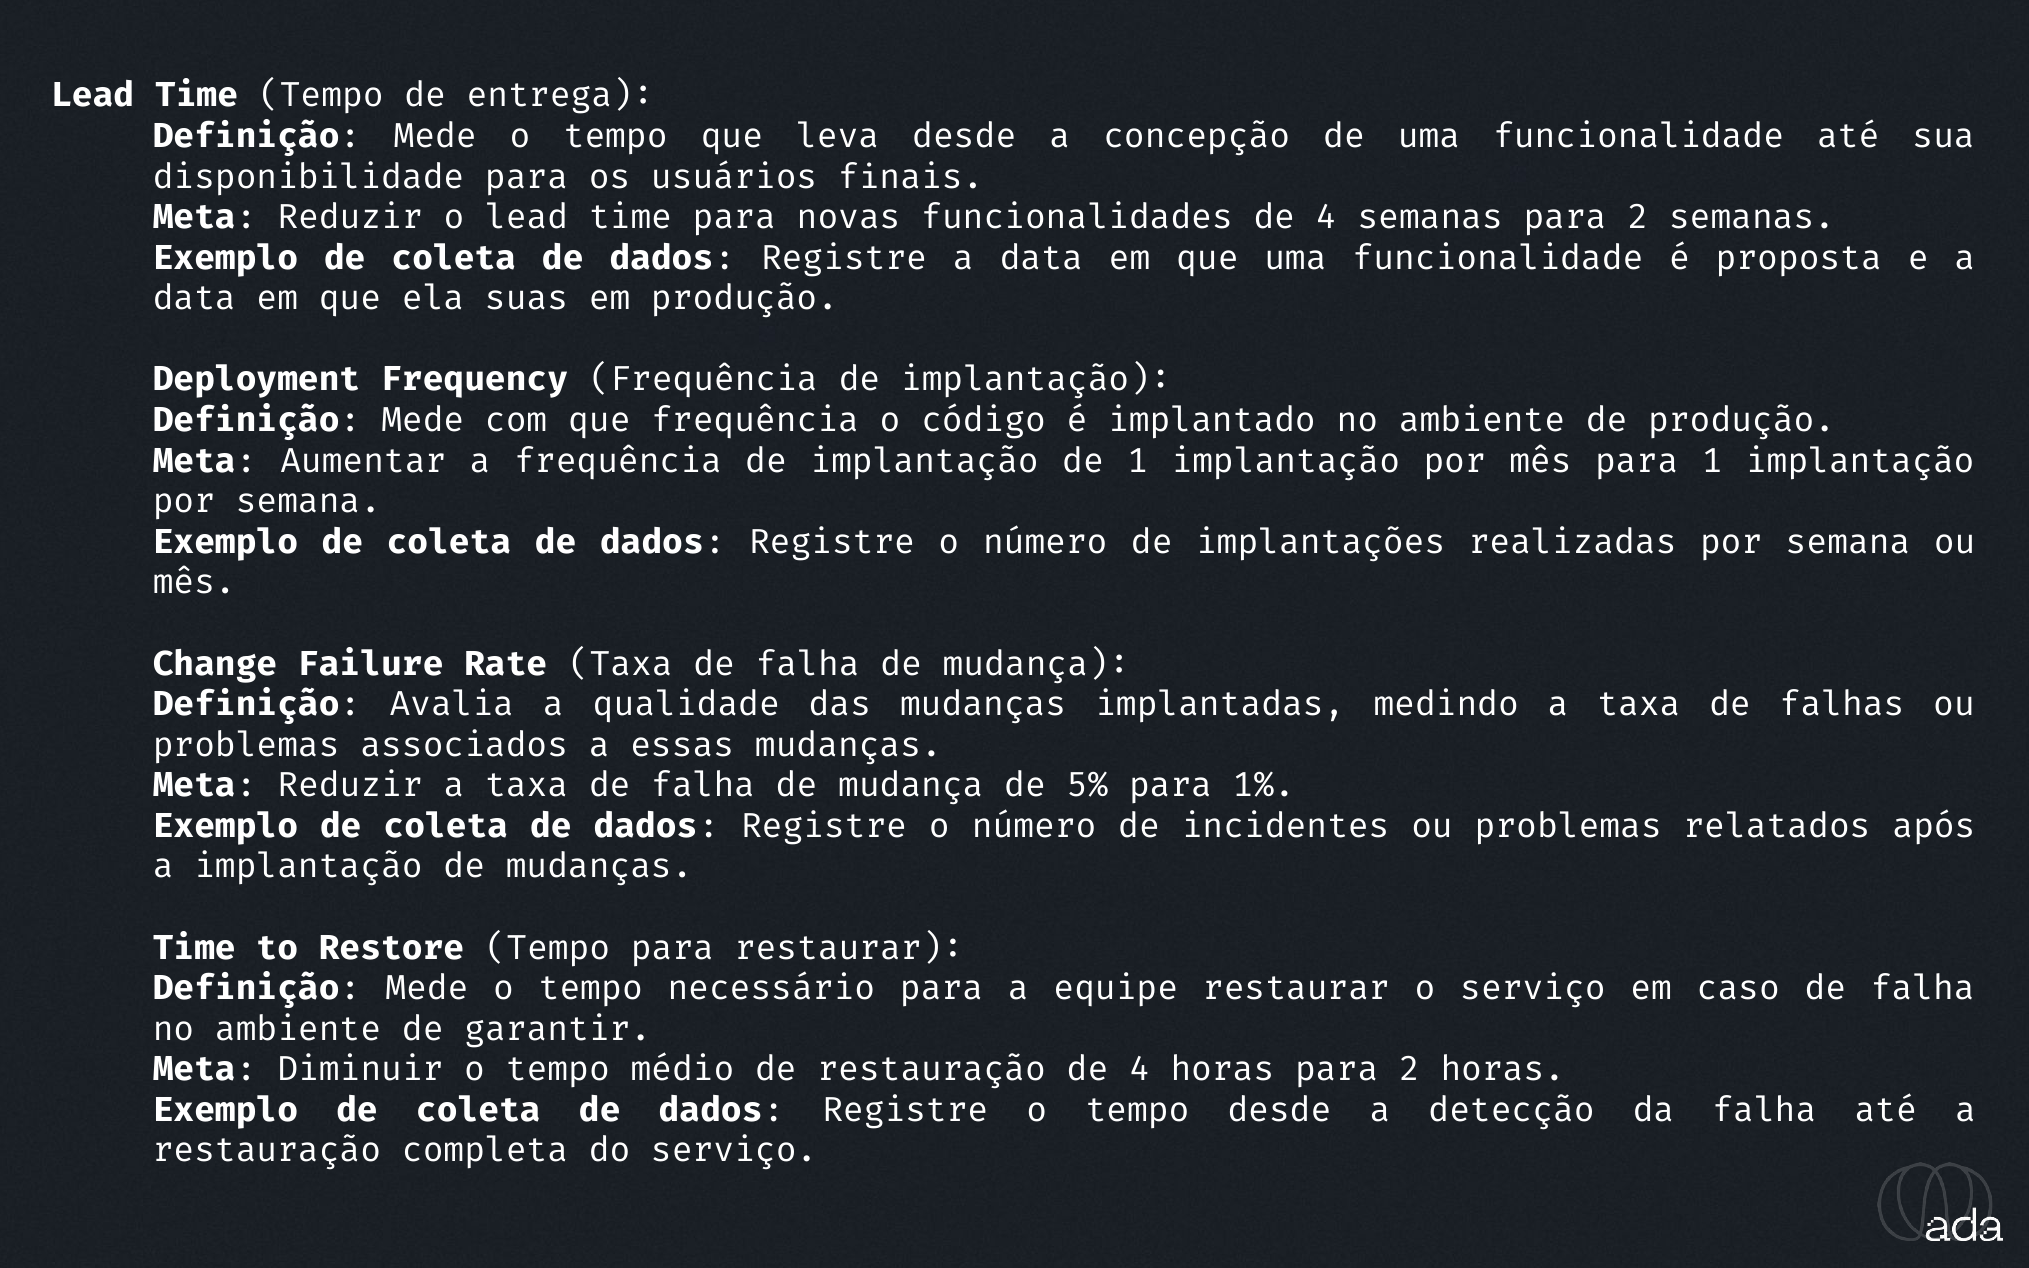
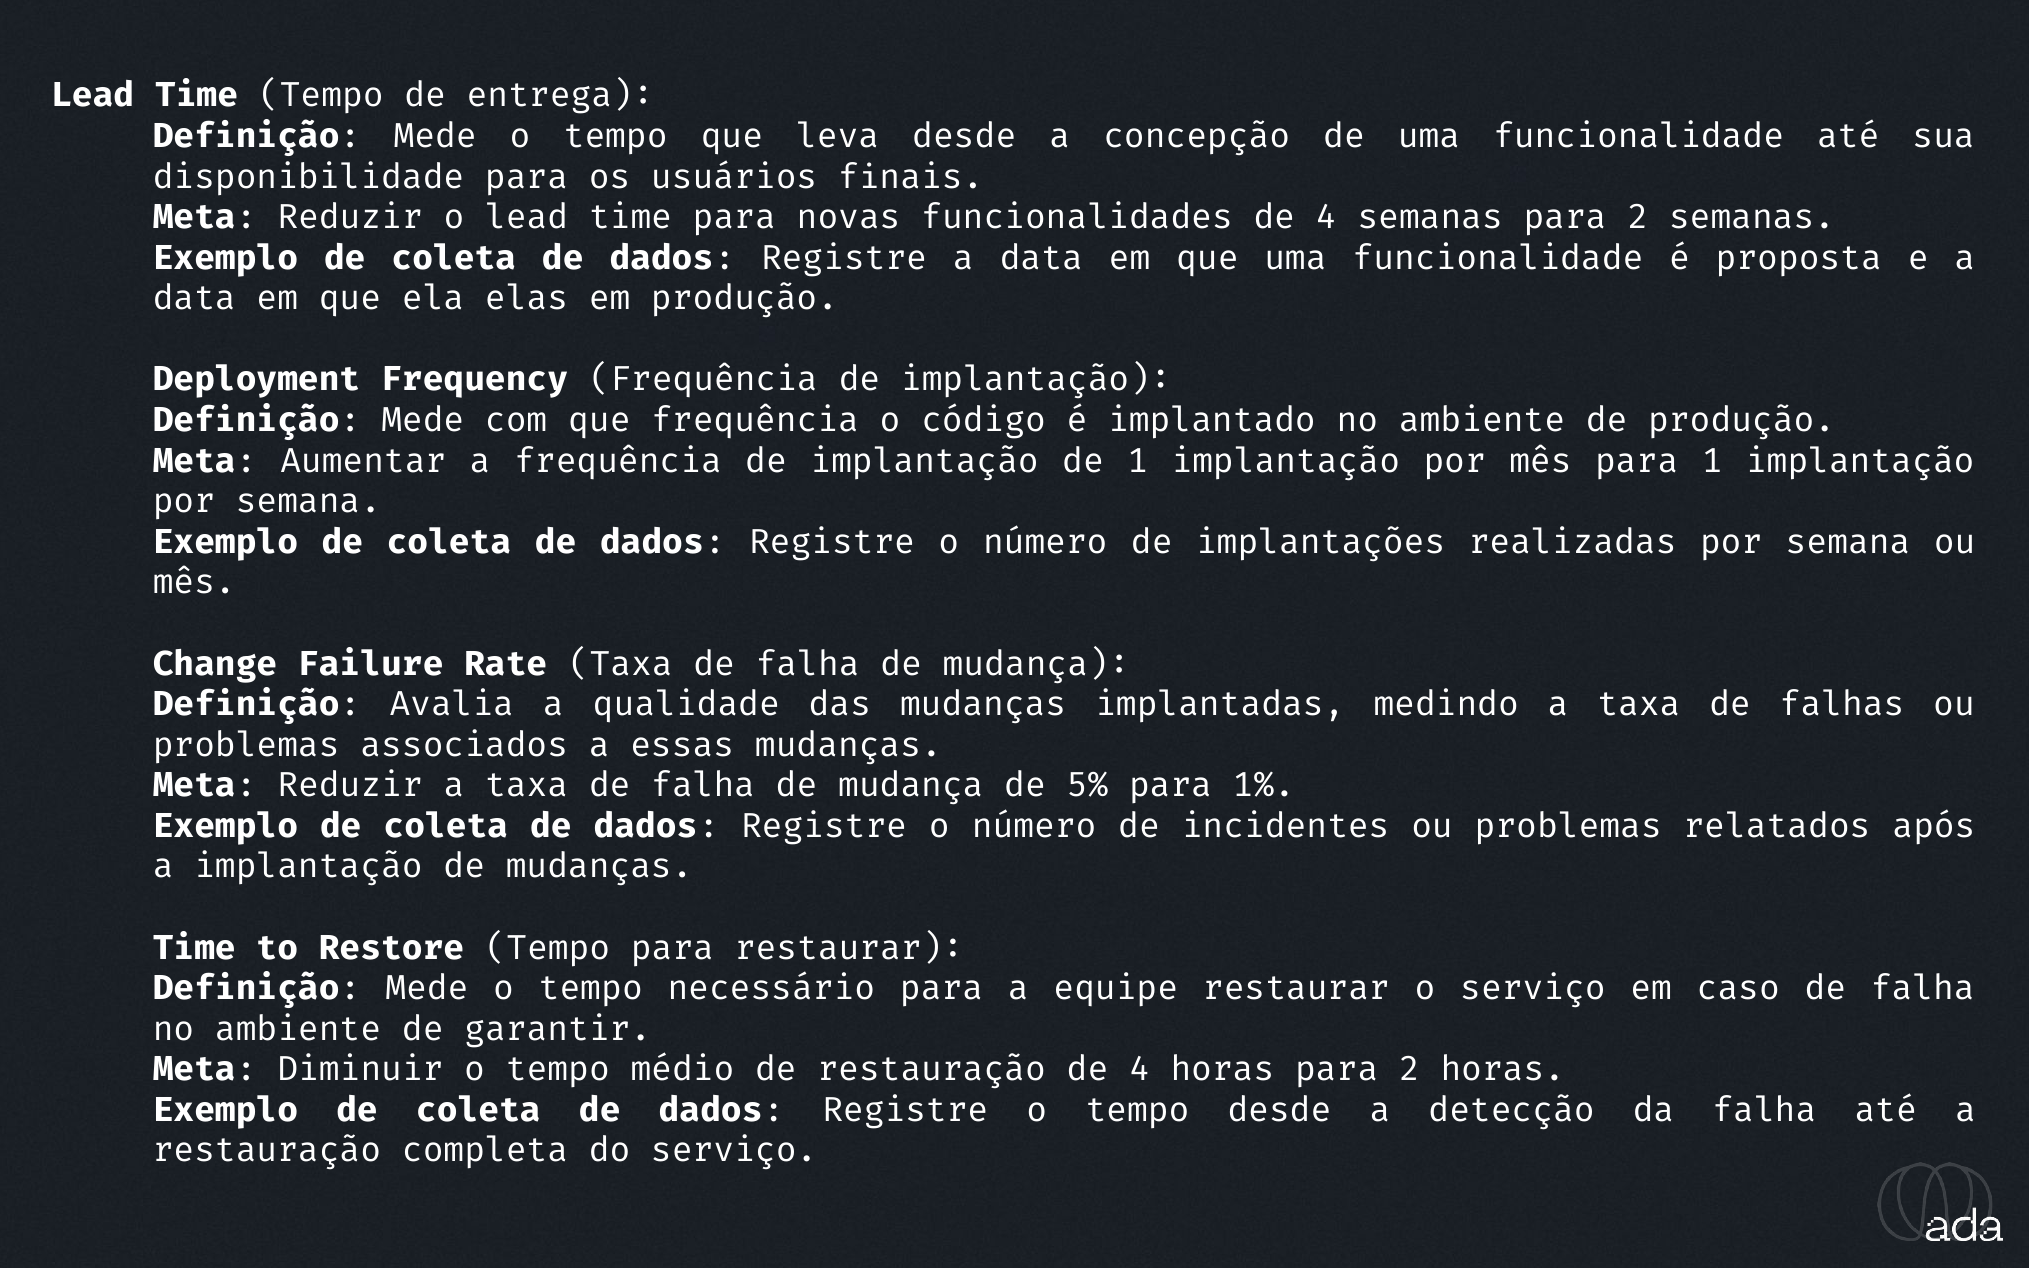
suas: suas -> elas (527, 299)
